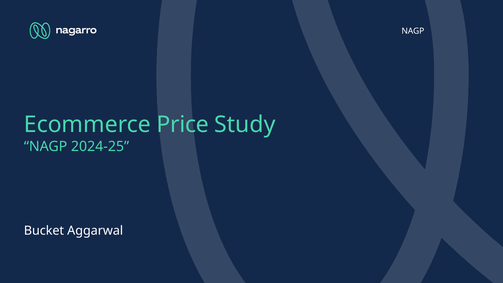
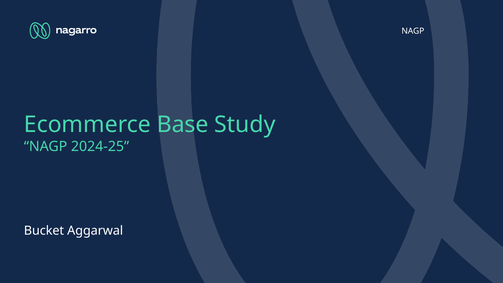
Price: Price -> Base (183, 125)
